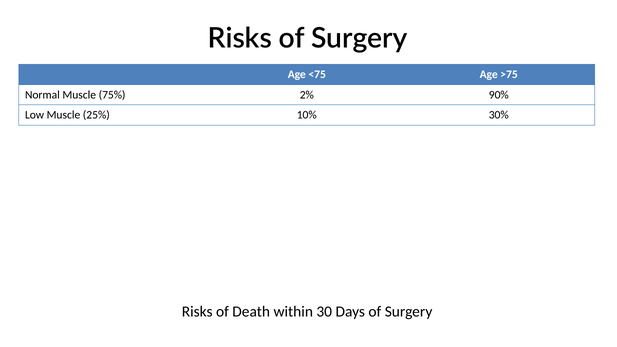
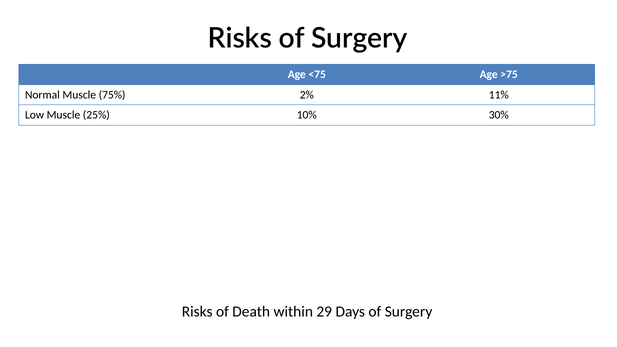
90%: 90% -> 11% (499, 95)
30: 30 -> 29 (324, 312)
